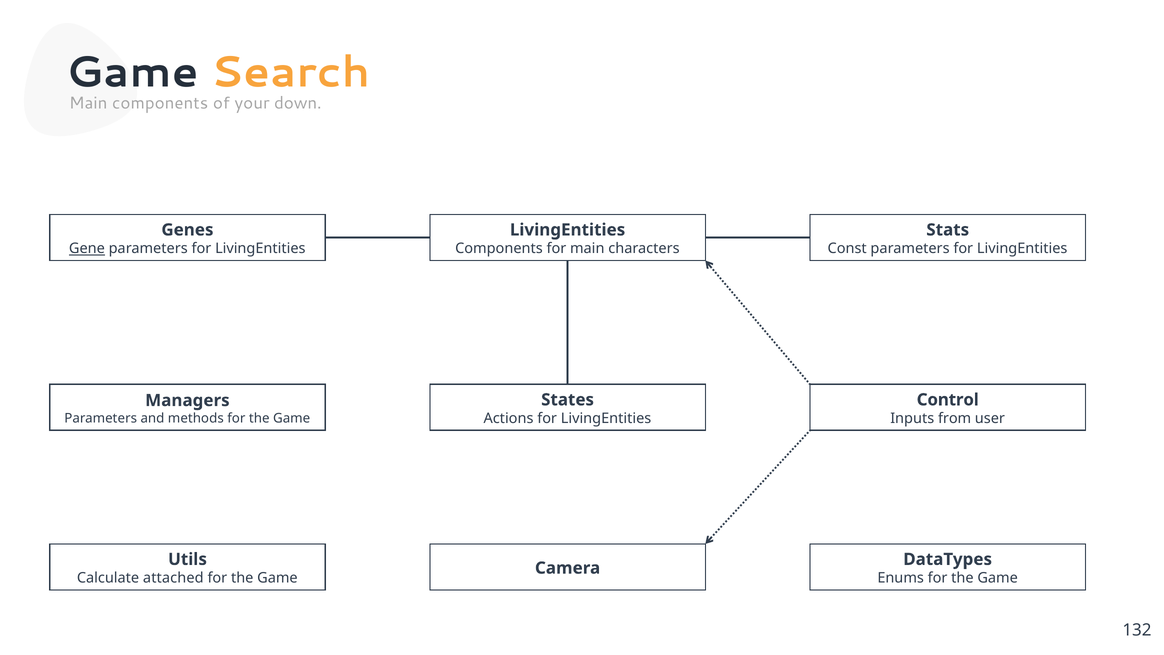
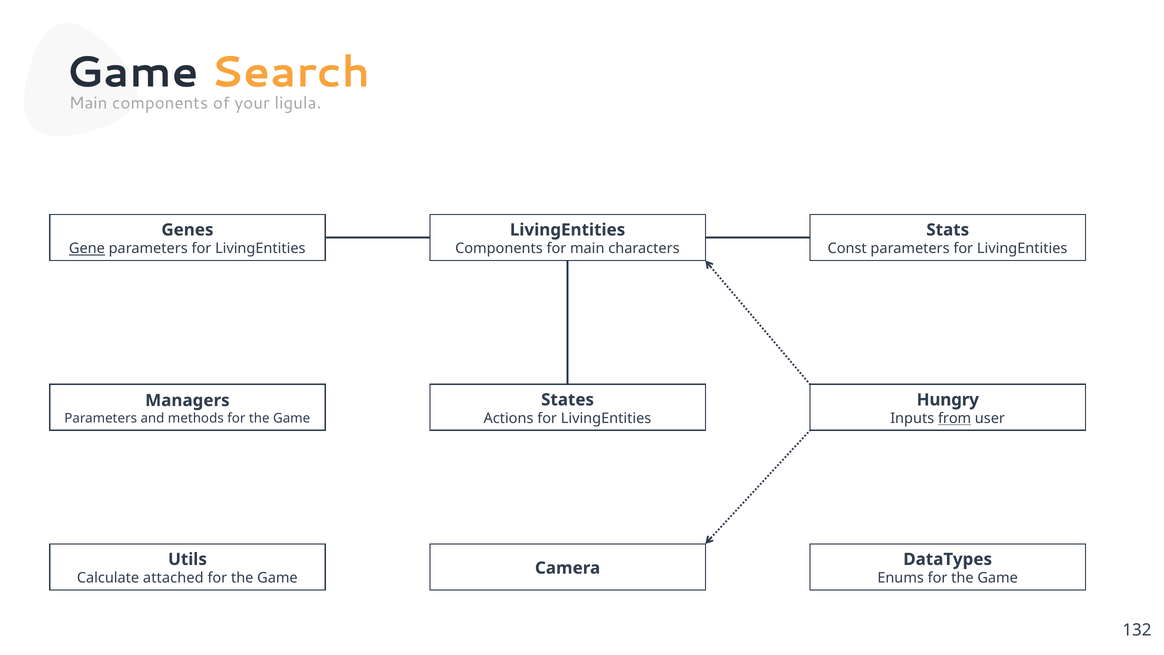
down: down -> ligula (298, 103)
Control: Control -> Hungry (948, 400)
from underline: none -> present (955, 418)
